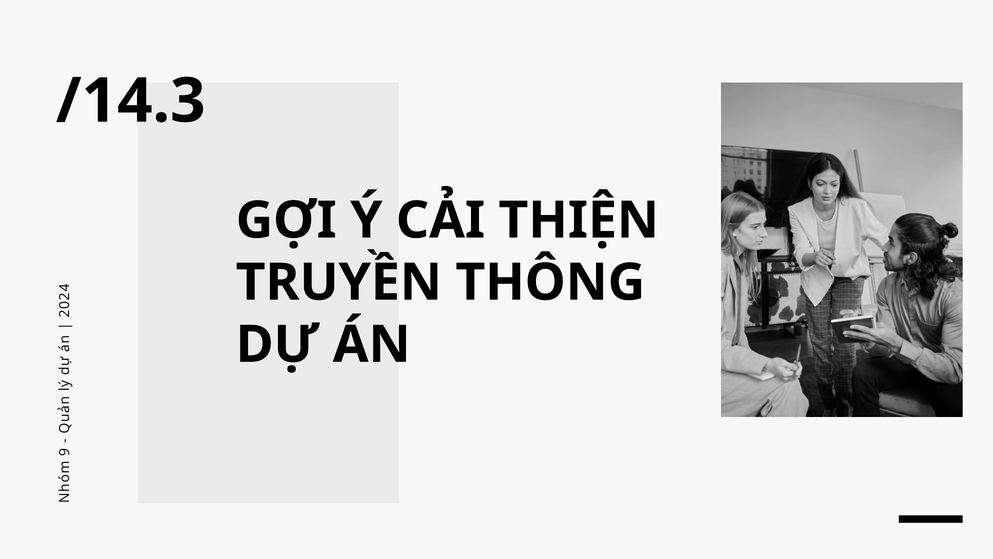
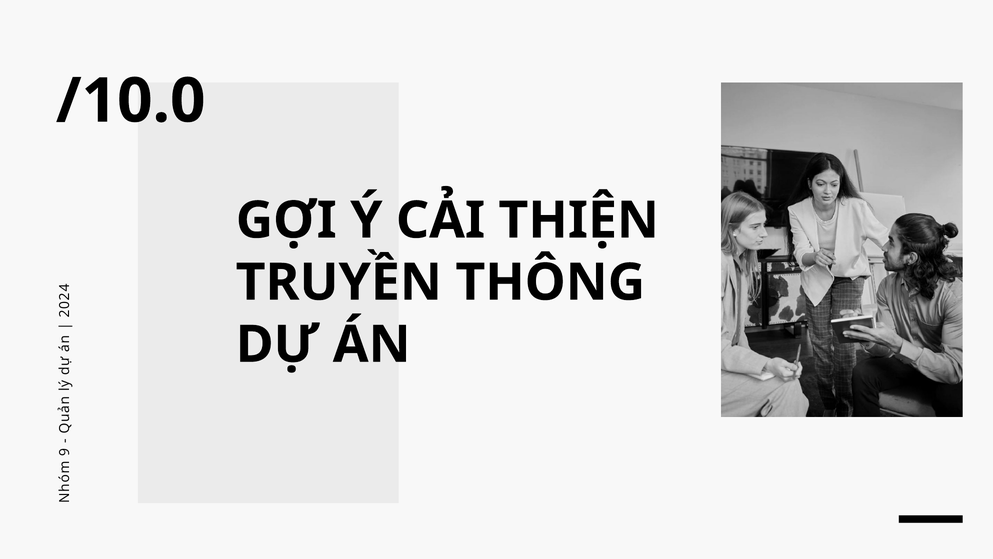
/14.3: /14.3 -> /10.0 (131, 101)
